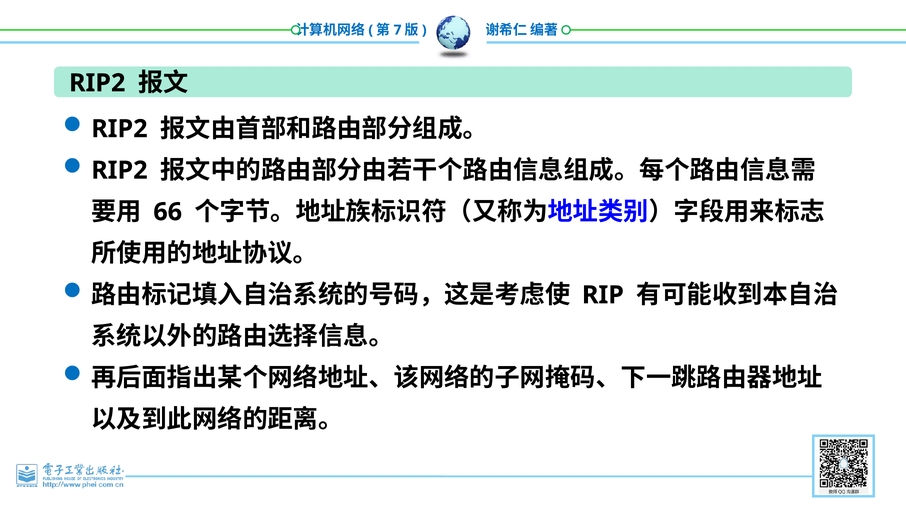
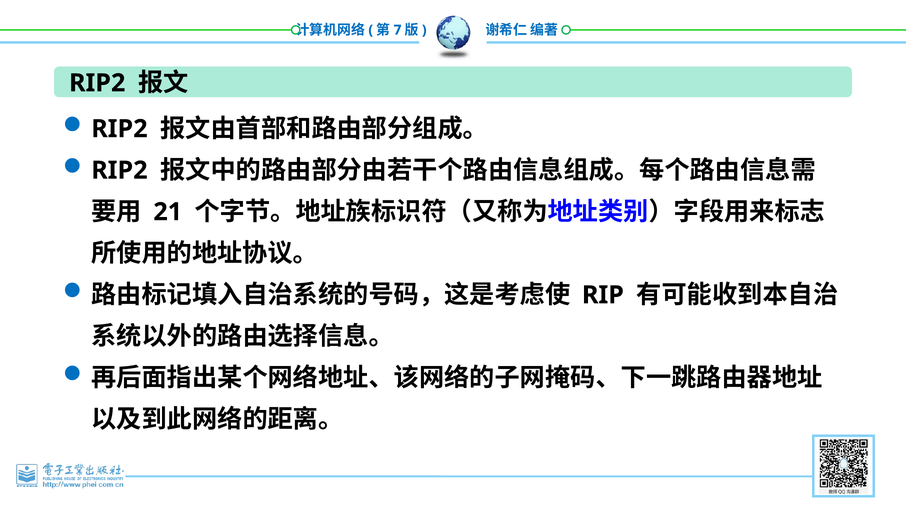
66: 66 -> 21 (168, 212)
